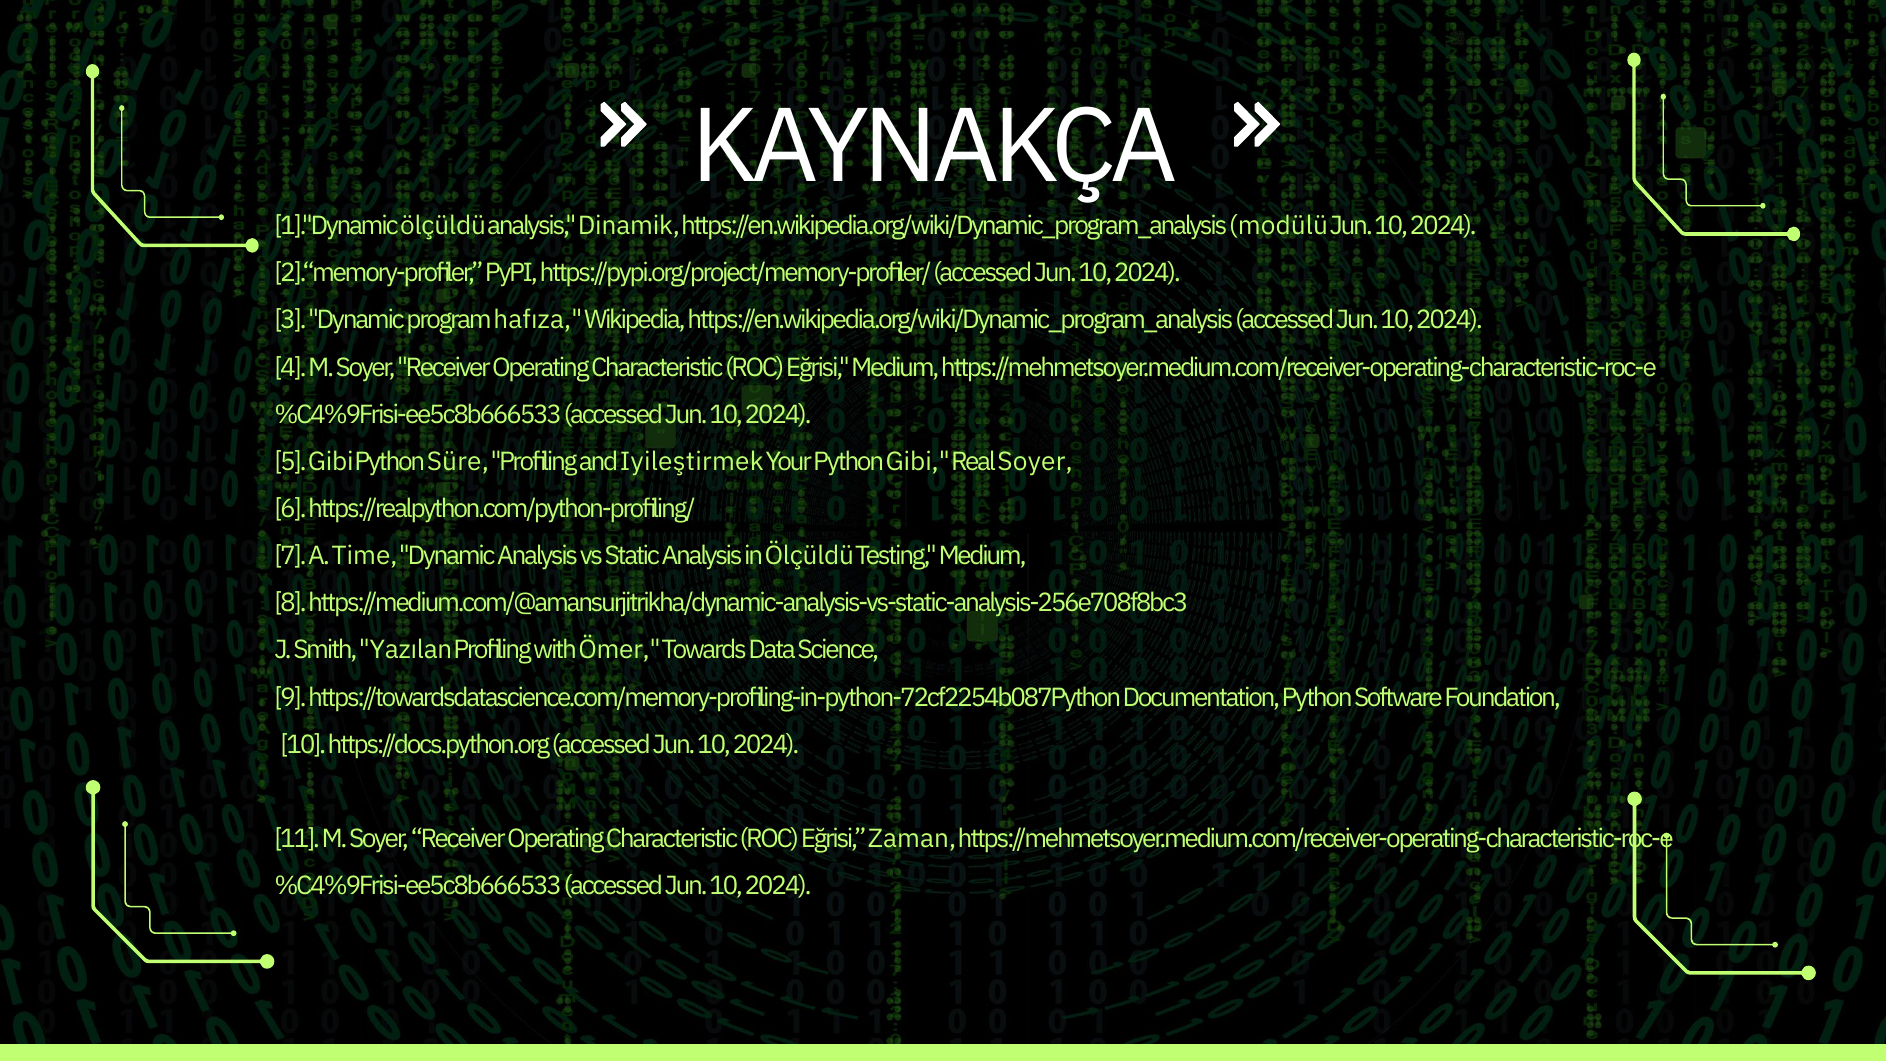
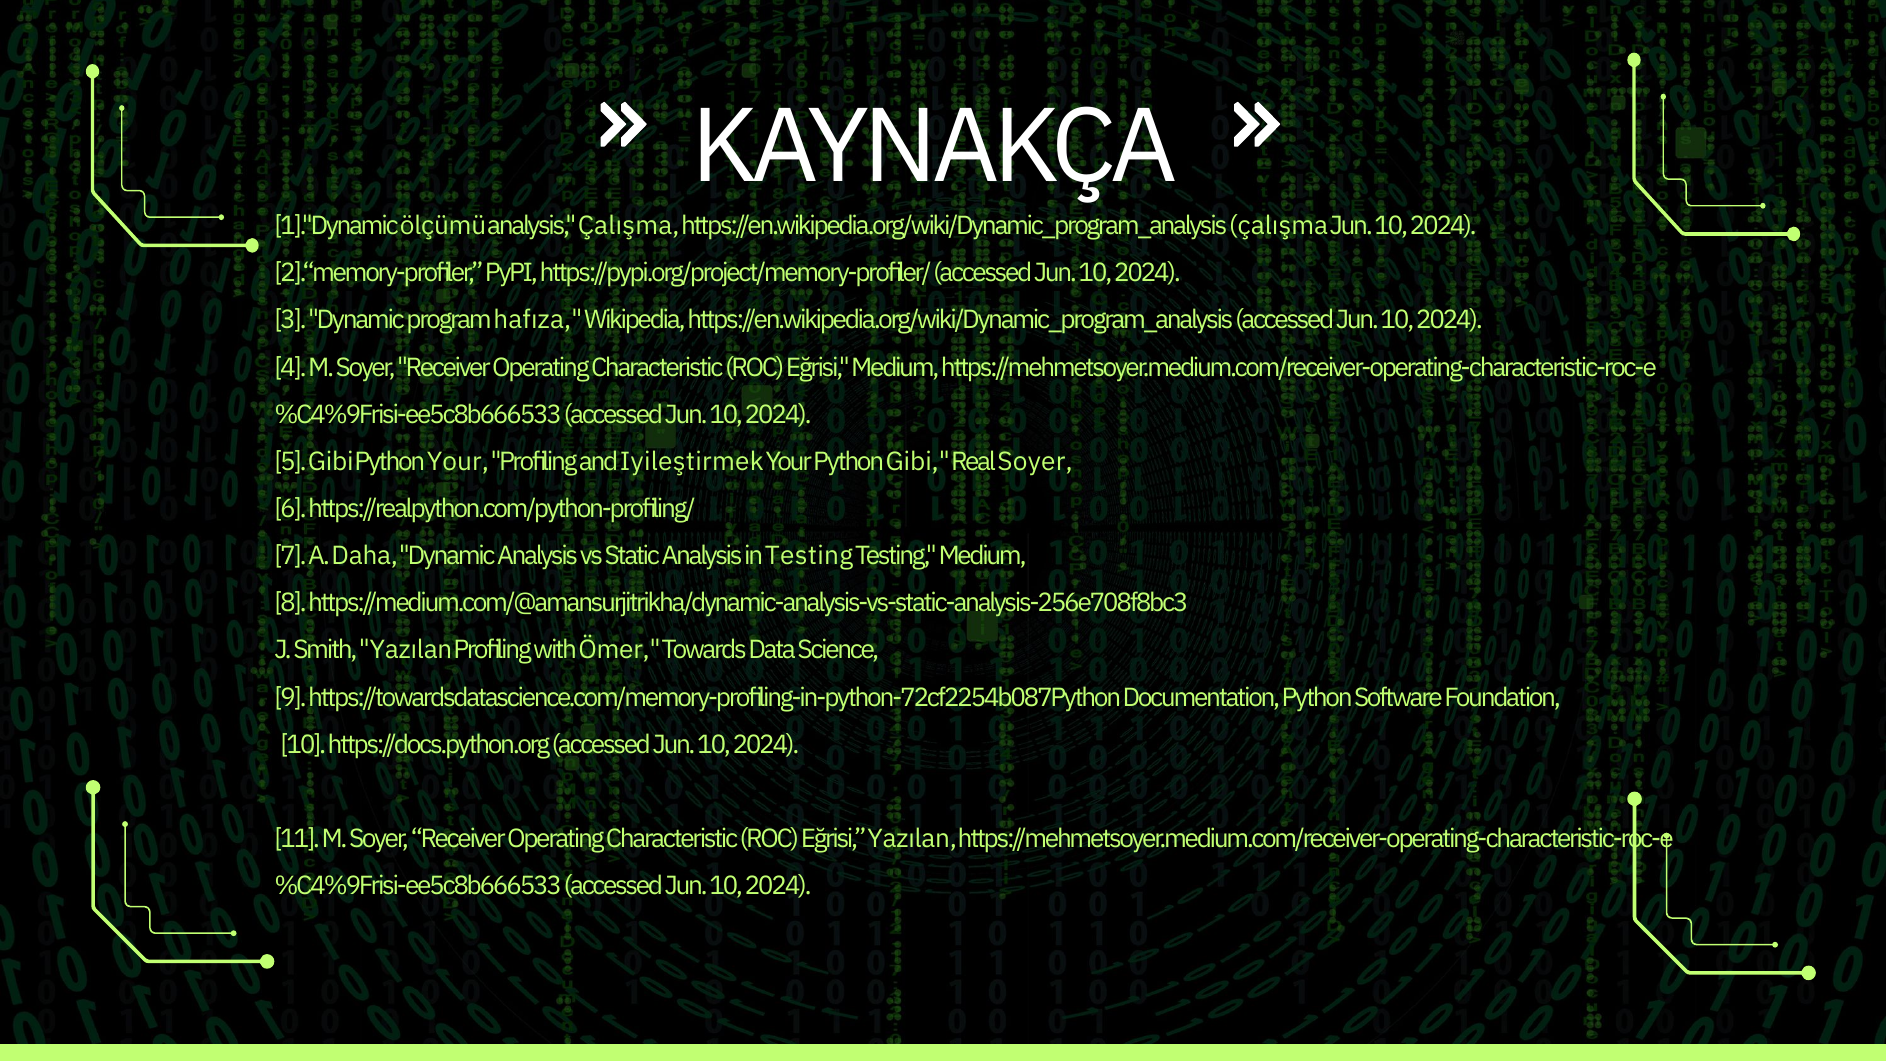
1]."Dynamic ölçüldü: ölçüldü -> ölçümü (443, 226)
analysis Dinamik: Dinamik -> Çalışma (629, 226)
https://en.wikipedia.org/wiki/Dynamic_program_analysis modülü: modülü -> çalışma (1279, 226)
Python Süre: Süre -> Your (458, 462)
Time: Time -> Daha (365, 556)
in Ölçüldü: Ölçüldü -> Testing (809, 556)
Eğrisi Zaman: Zaman -> Yazılan (912, 839)
